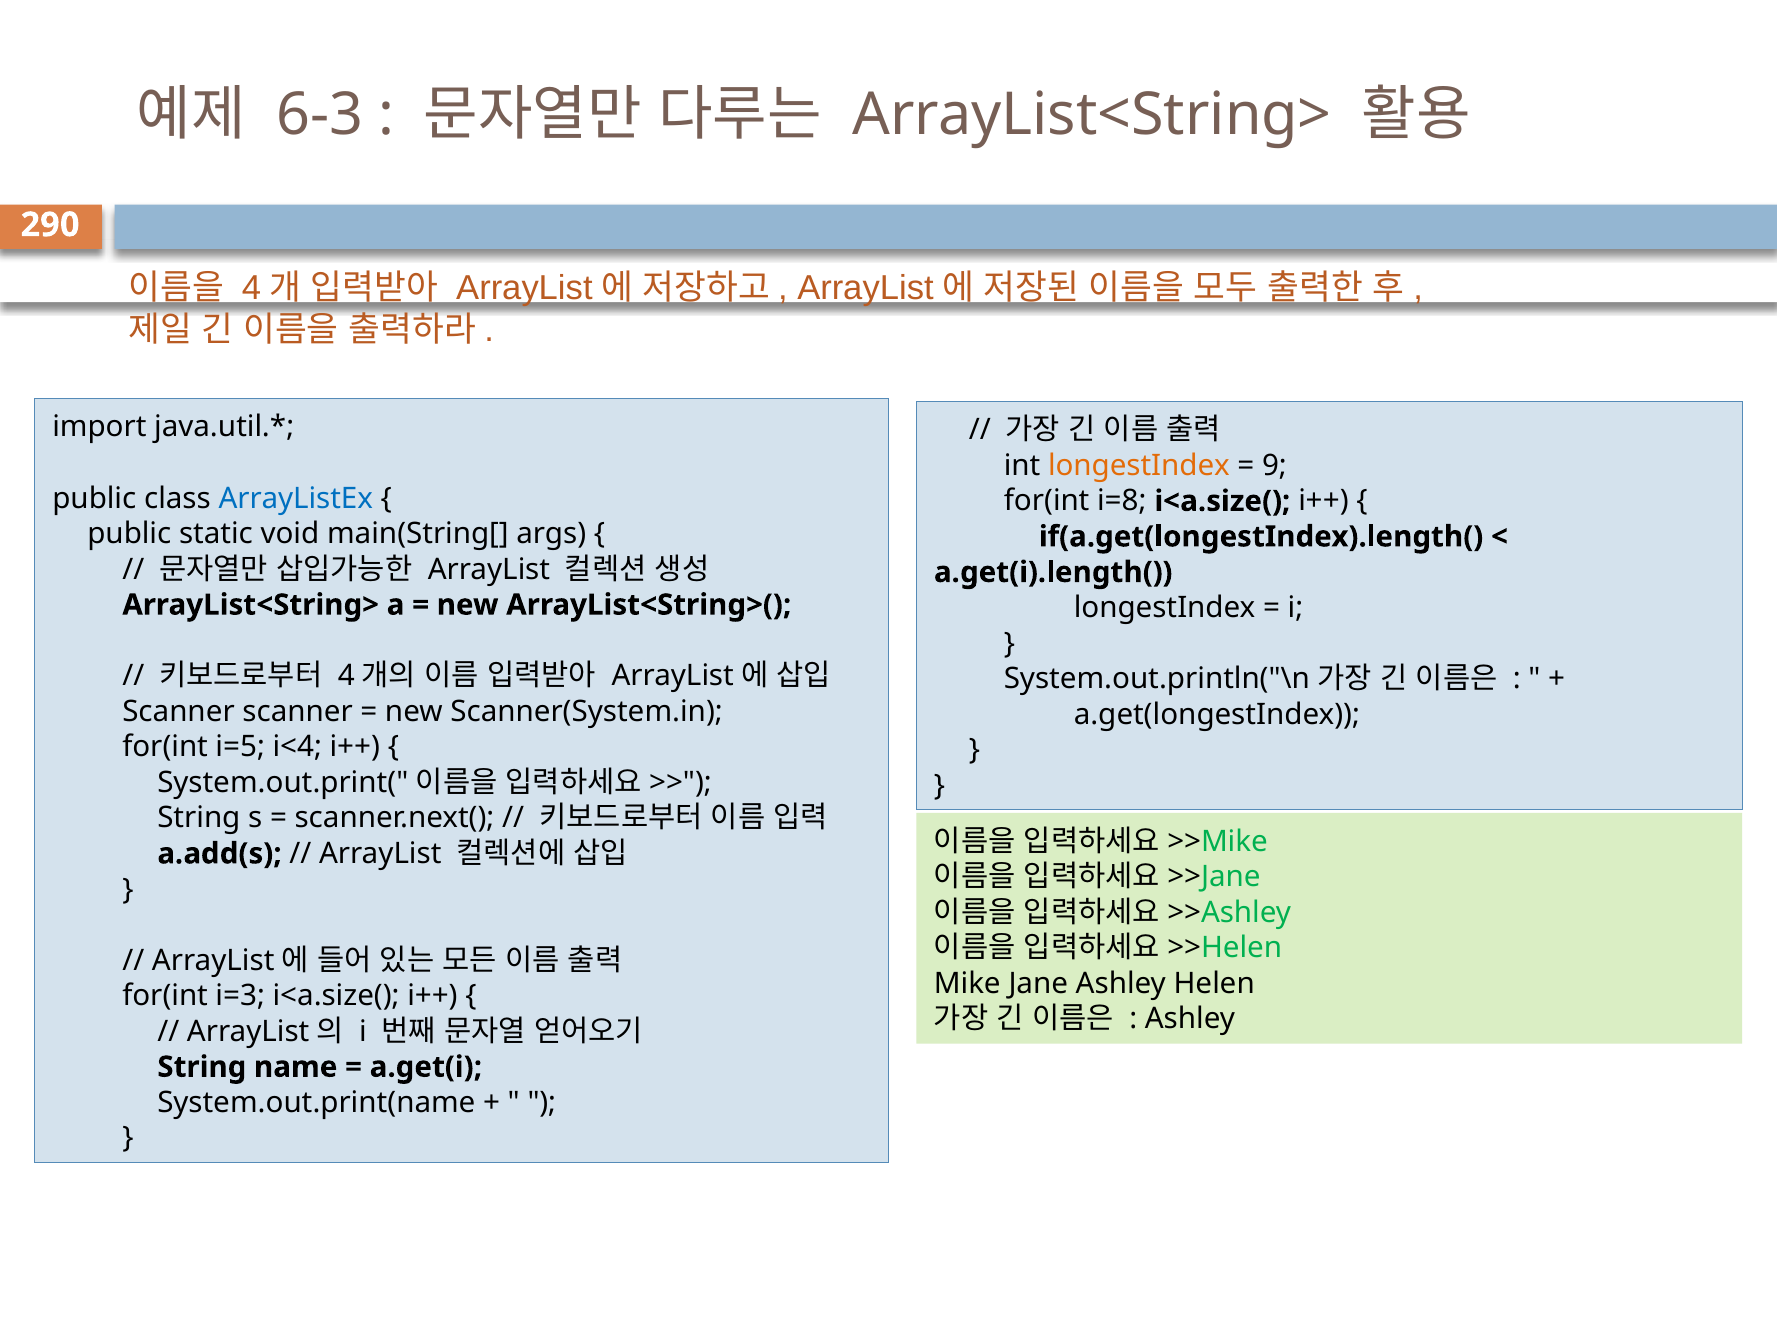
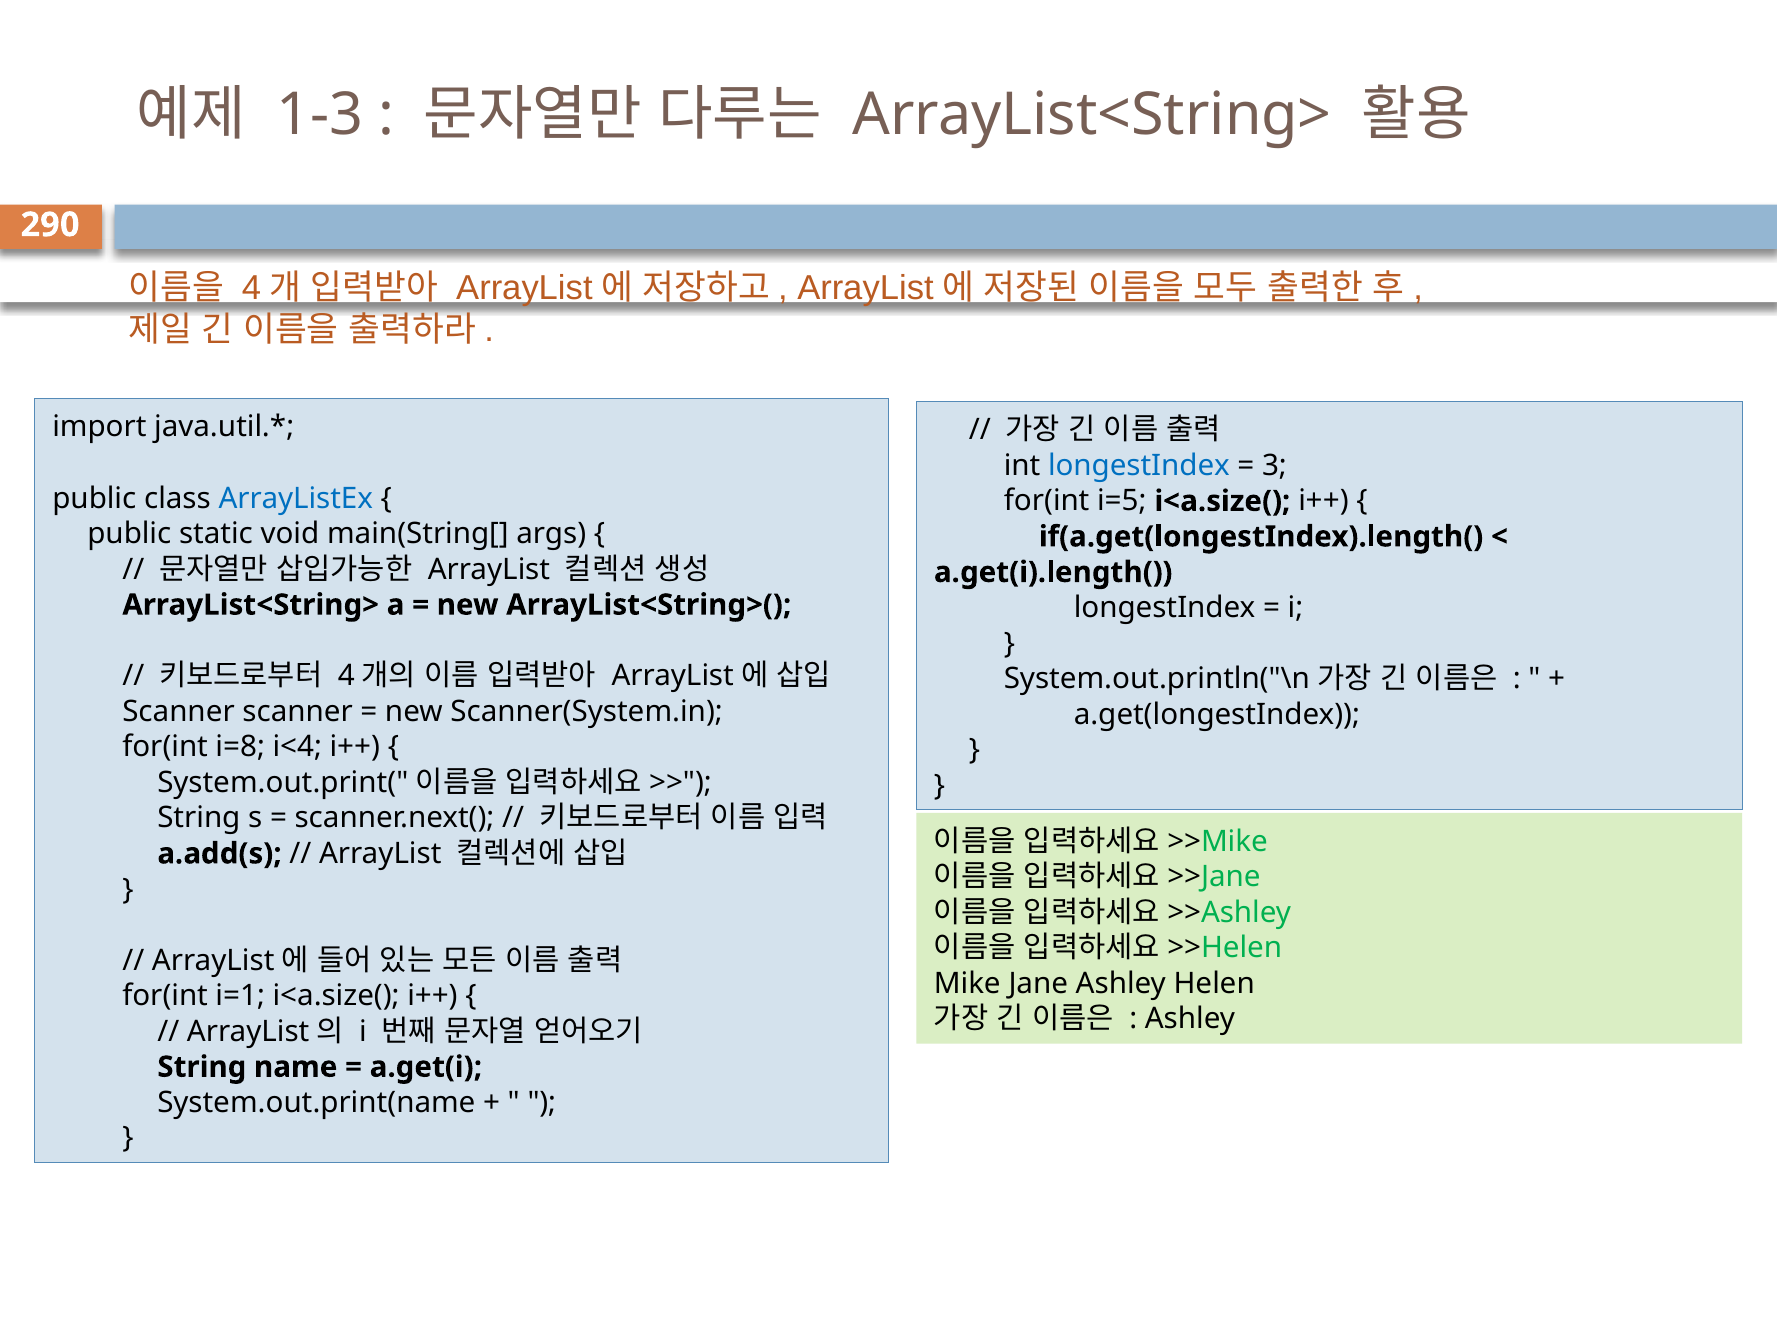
6-3: 6-3 -> 1-3 (320, 115)
longestIndex colour: orange -> blue (1139, 466)
9: 9 -> 3 (1274, 466)
i=8: i=8 -> i=5 (1122, 501)
i=5: i=5 -> i=8 (240, 747)
i=3: i=3 -> i=1 (240, 996)
